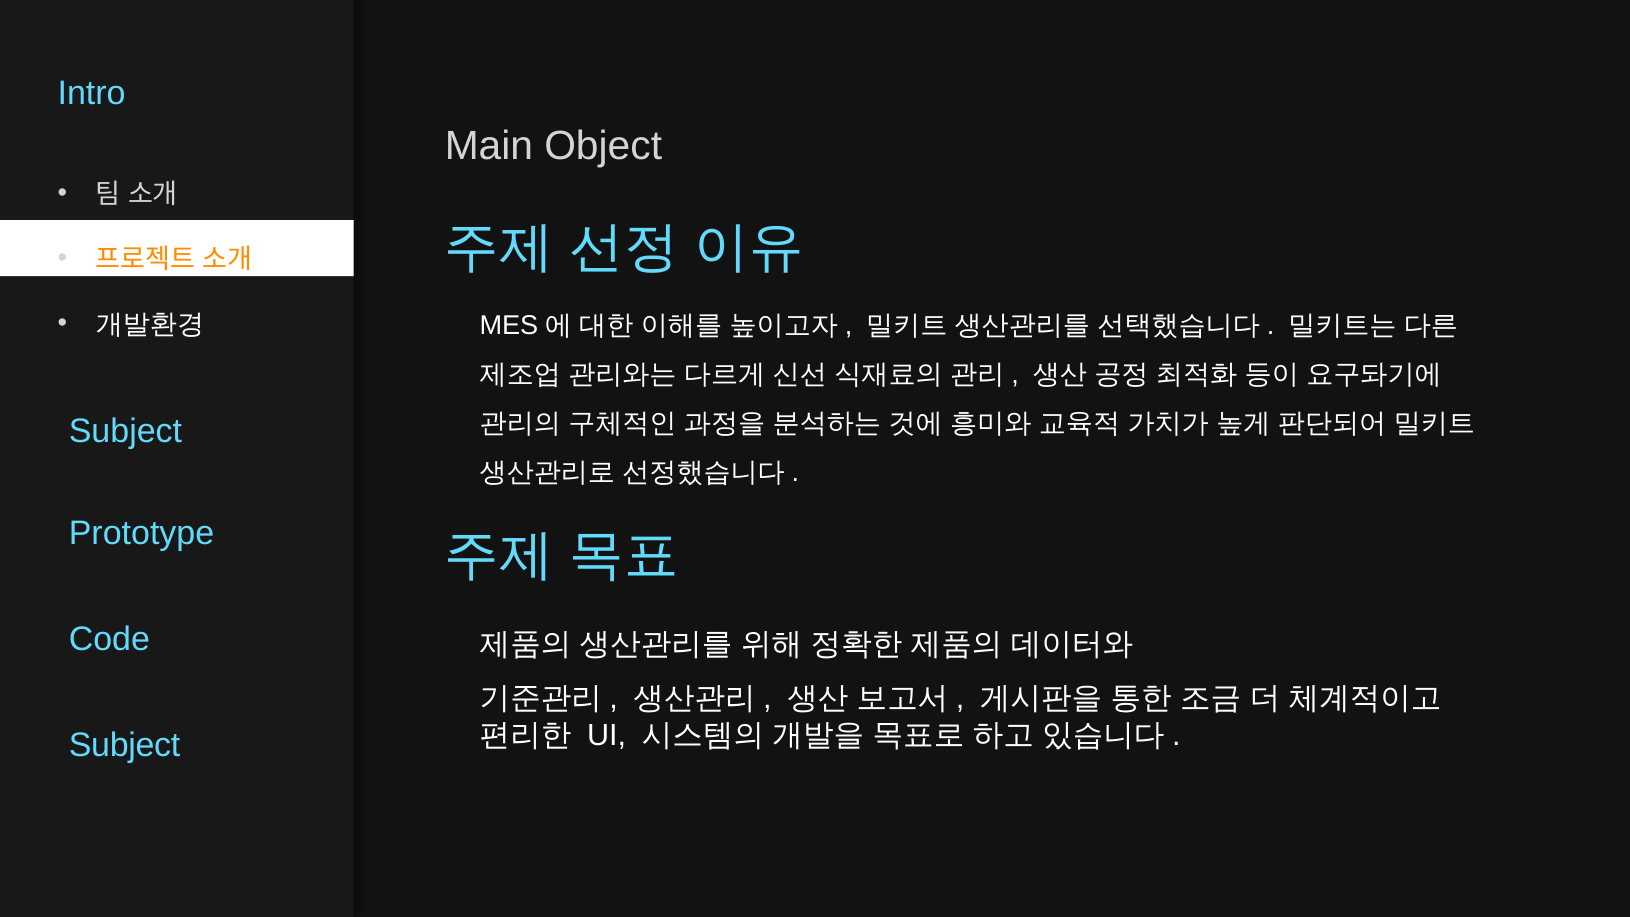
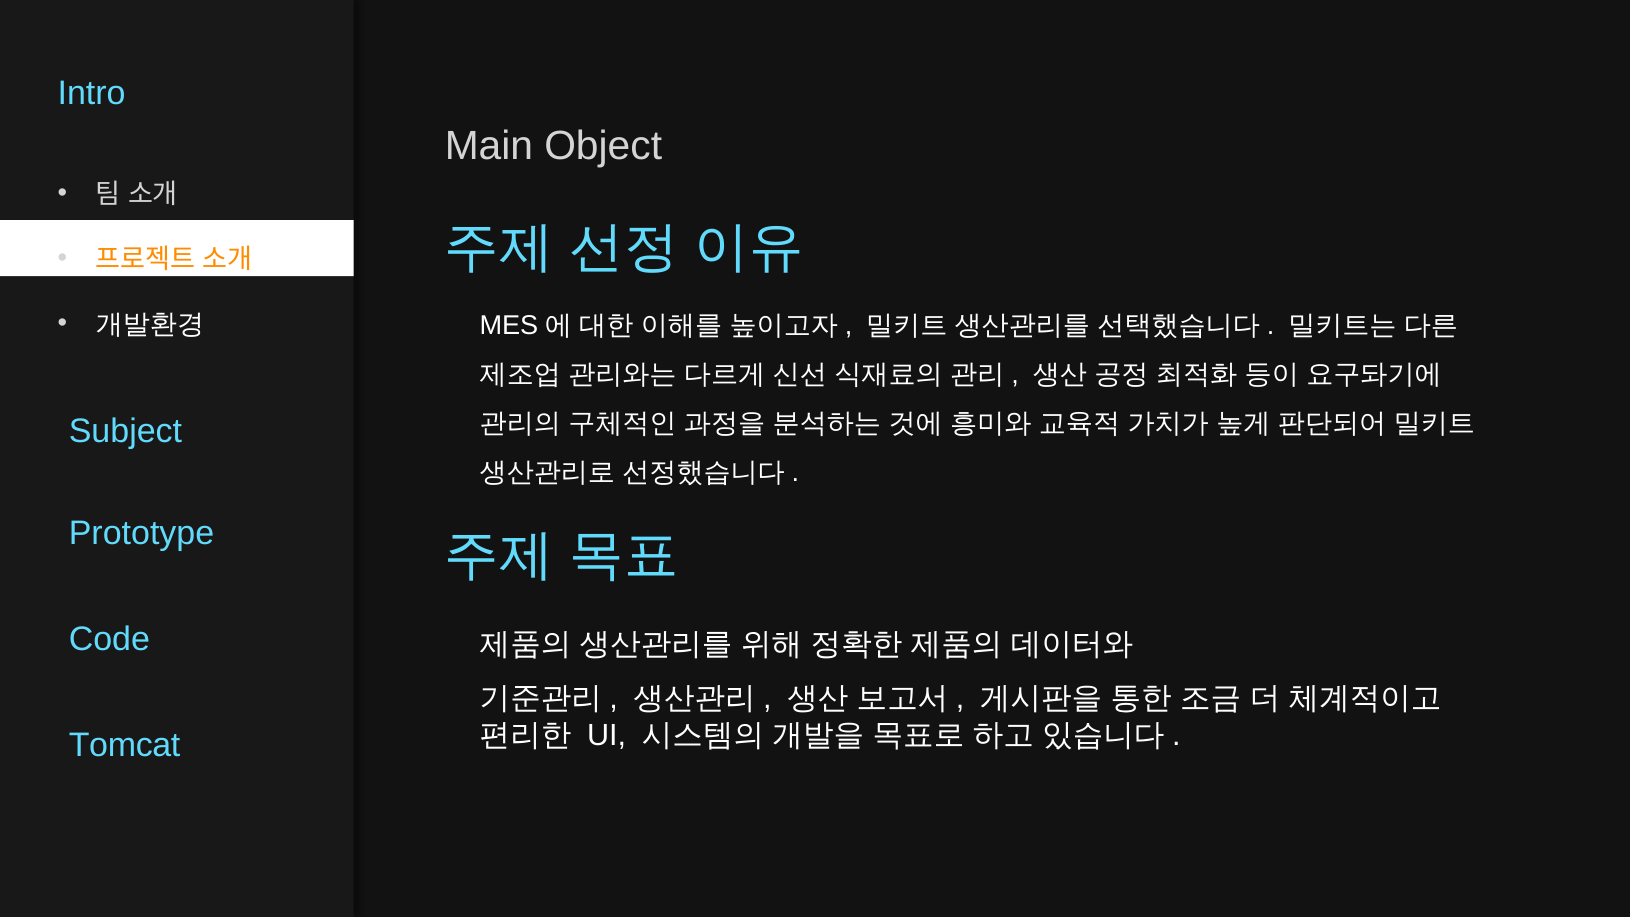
Subject: Subject -> Tomcat (125, 745)
